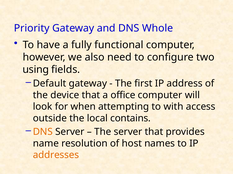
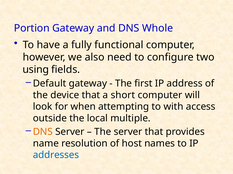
Priority: Priority -> Portion (32, 28)
office: office -> short (123, 95)
contains: contains -> multiple (130, 119)
addresses colour: orange -> blue (56, 156)
